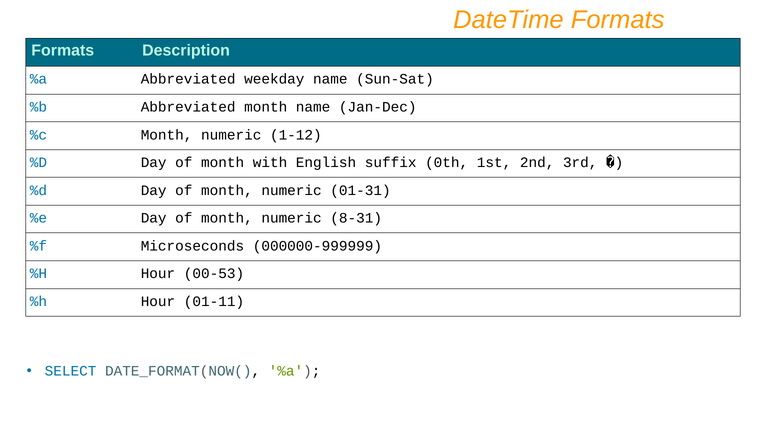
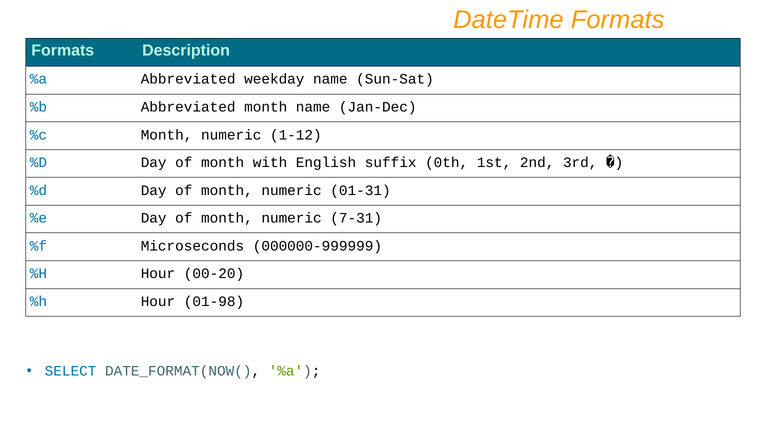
8-31: 8-31 -> 7-31 (356, 218)
00-53: 00-53 -> 00-20 (214, 274)
01-11: 01-11 -> 01-98 (214, 301)
